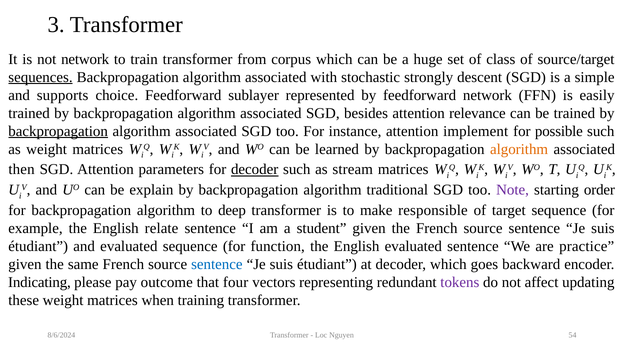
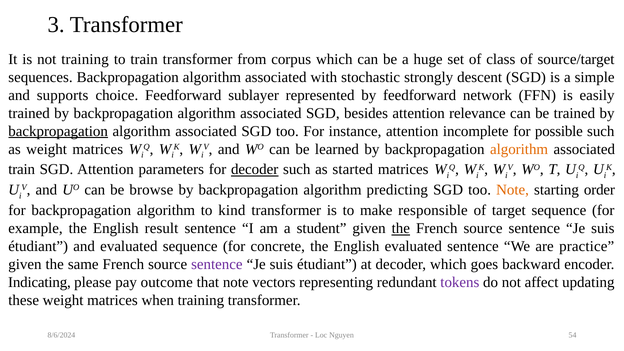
not network: network -> training (85, 59)
sequences underline: present -> none (40, 77)
implement: implement -> incomplete (476, 131)
then: then -> train (22, 170)
stream: stream -> started (353, 170)
explain: explain -> browse (151, 190)
traditional: traditional -> predicting (397, 190)
Note colour: purple -> orange (513, 190)
deep: deep -> kind (232, 210)
relate: relate -> result (162, 228)
the underline: none -> present (401, 228)
function: function -> concrete (278, 246)
sentence colour: blue -> purple (217, 264)
that four: four -> note (236, 282)
